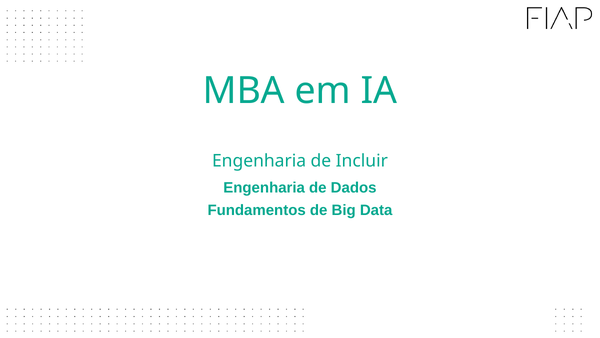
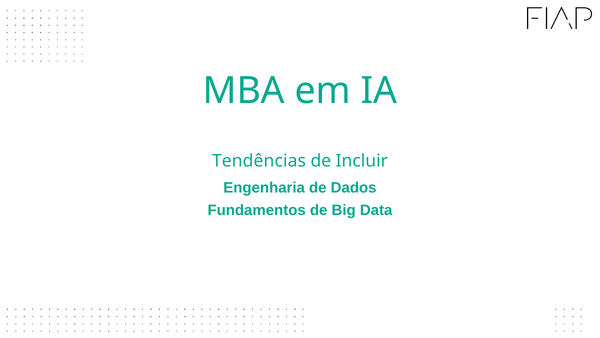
Engenharia: Engenharia -> Tendências (259, 161)
